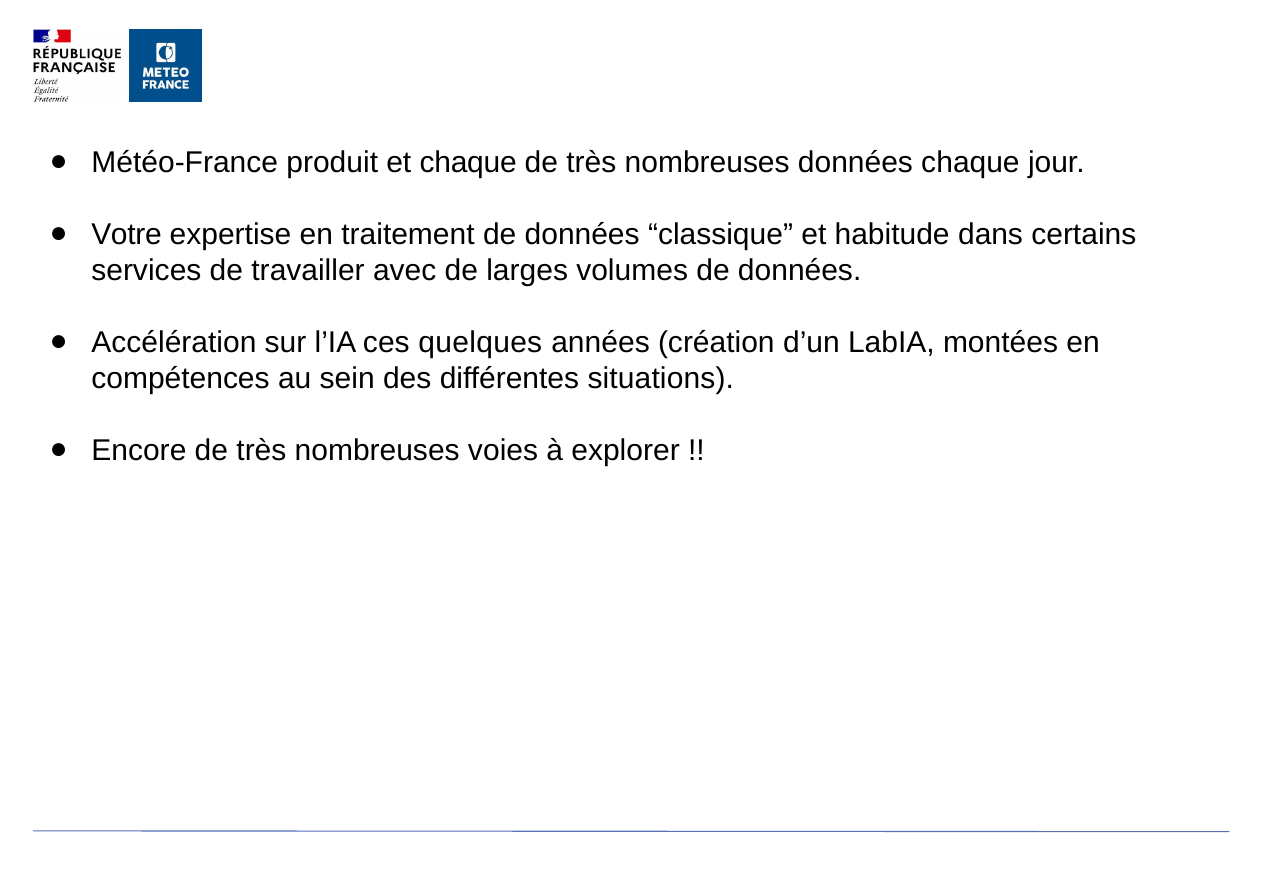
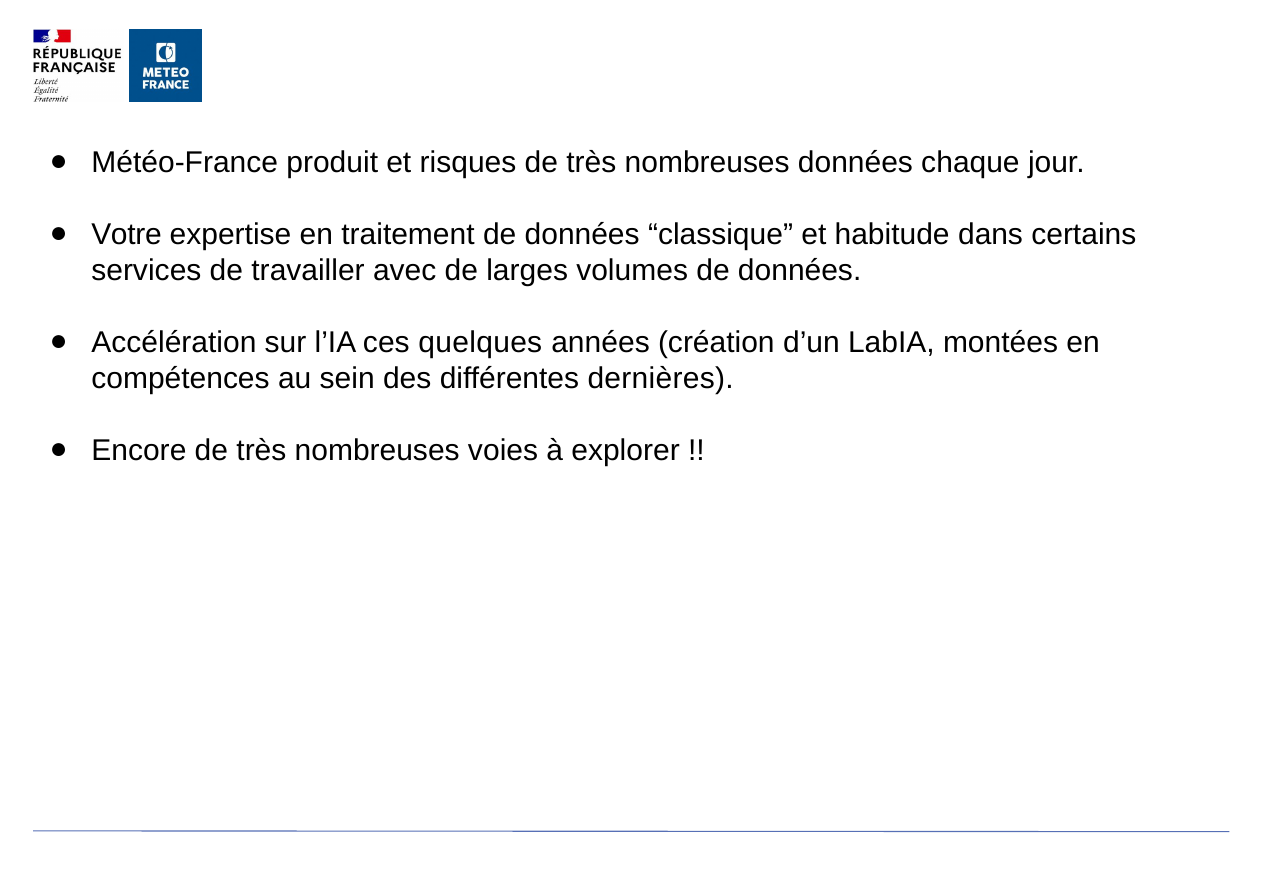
et chaque: chaque -> risques (468, 163)
situations: situations -> dernières (661, 378)
